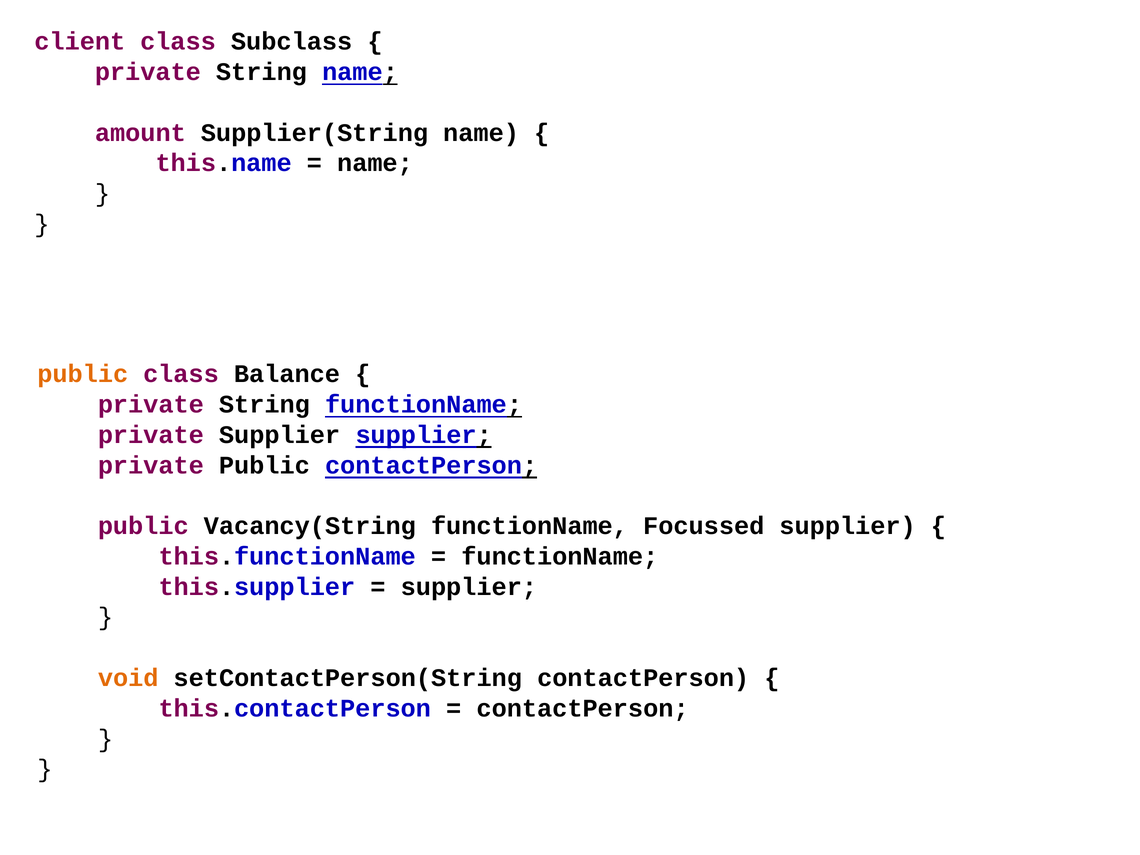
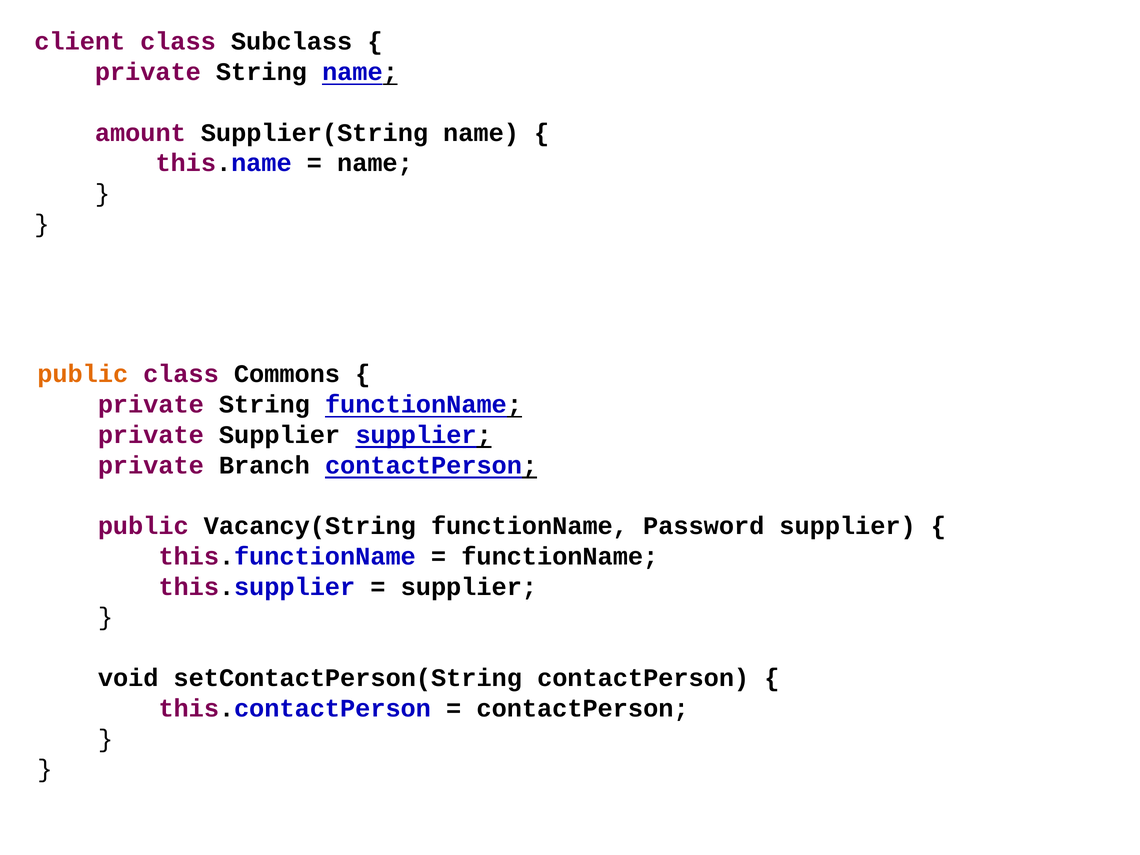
Balance: Balance -> Commons (287, 374)
private Public: Public -> Branch (264, 465)
Focussed: Focussed -> Password (704, 526)
void colour: orange -> black (128, 678)
